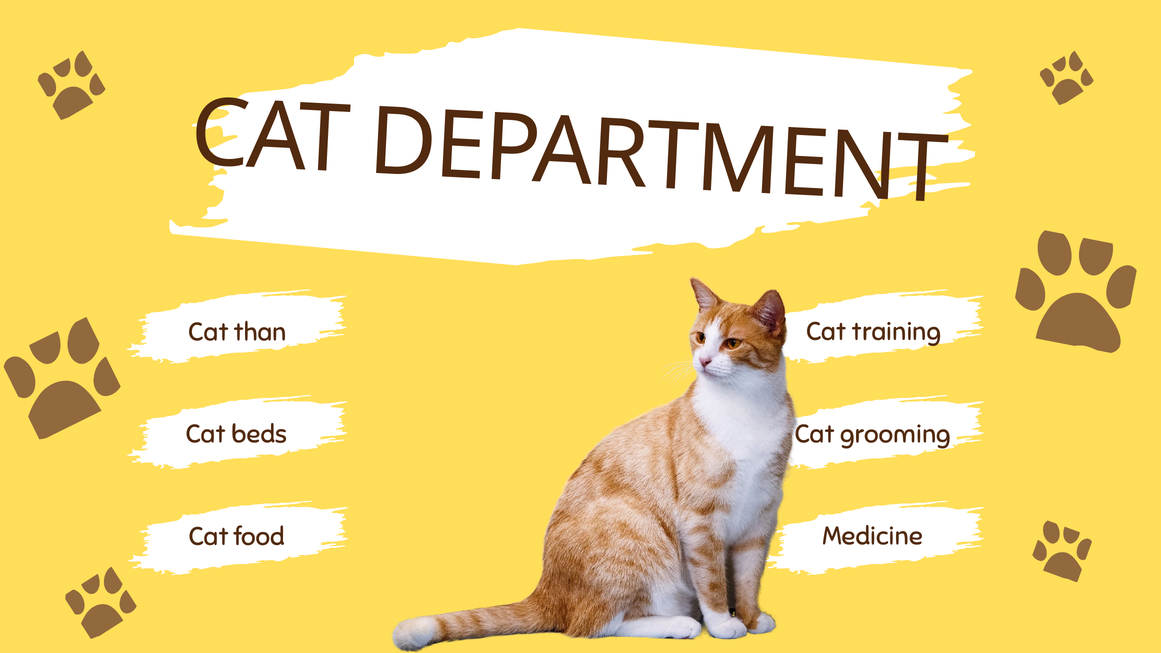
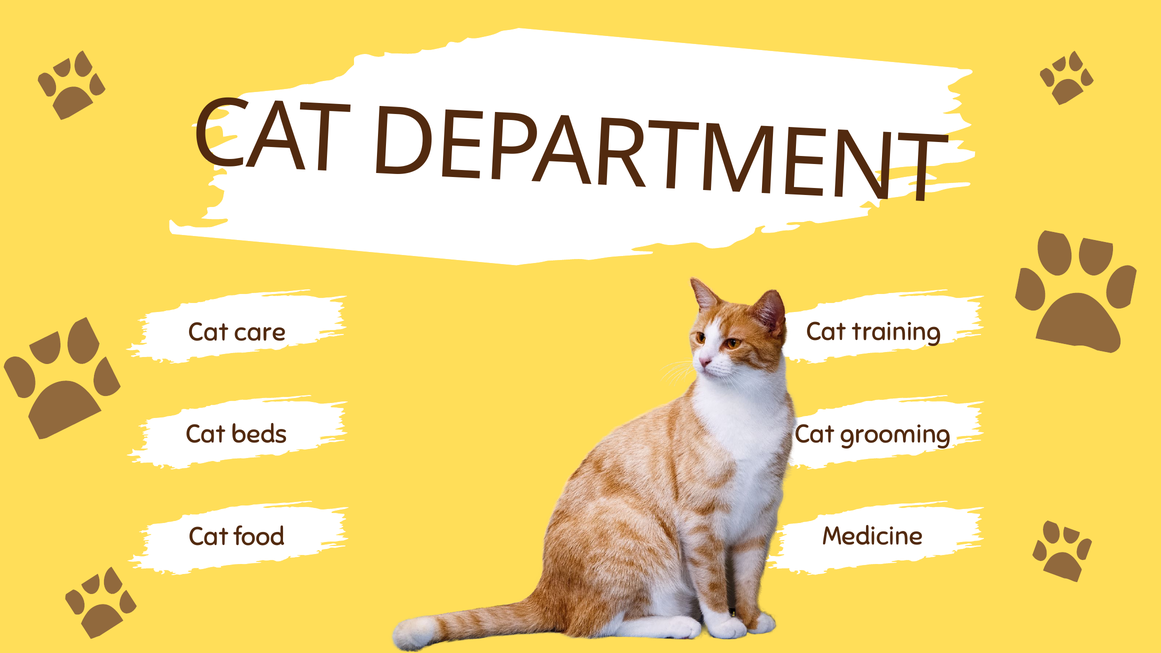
than: than -> care (260, 332)
